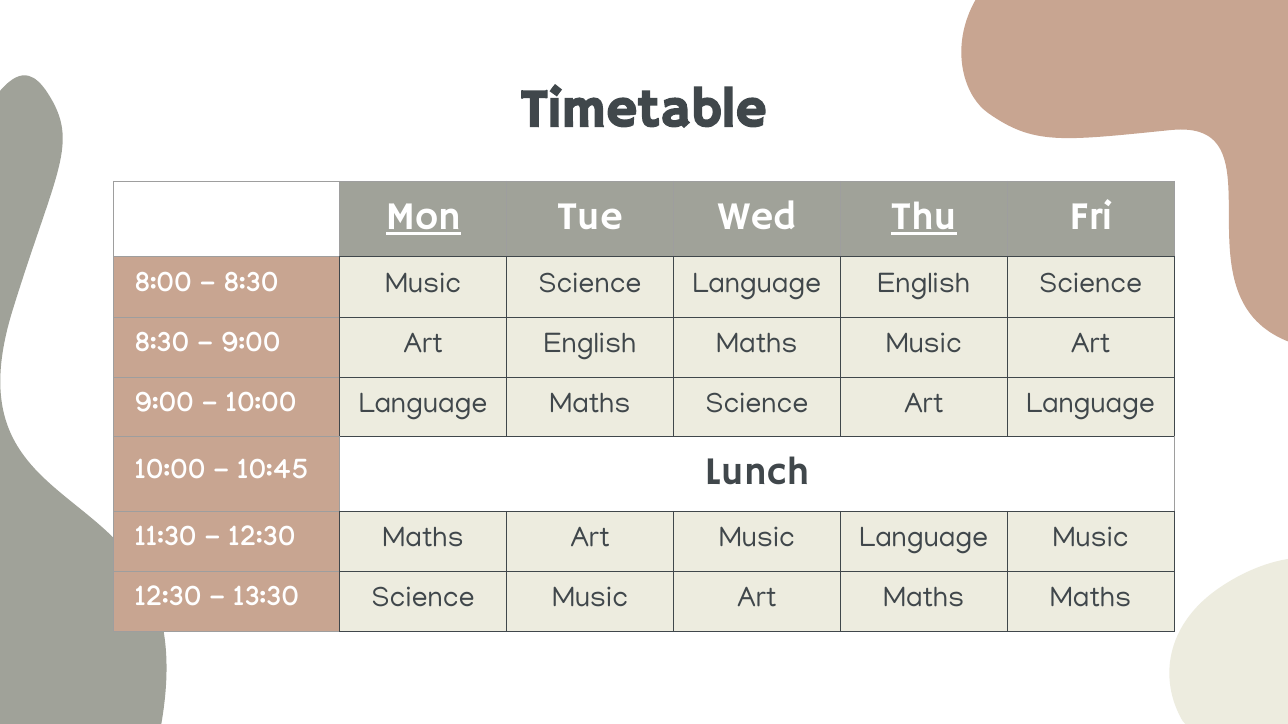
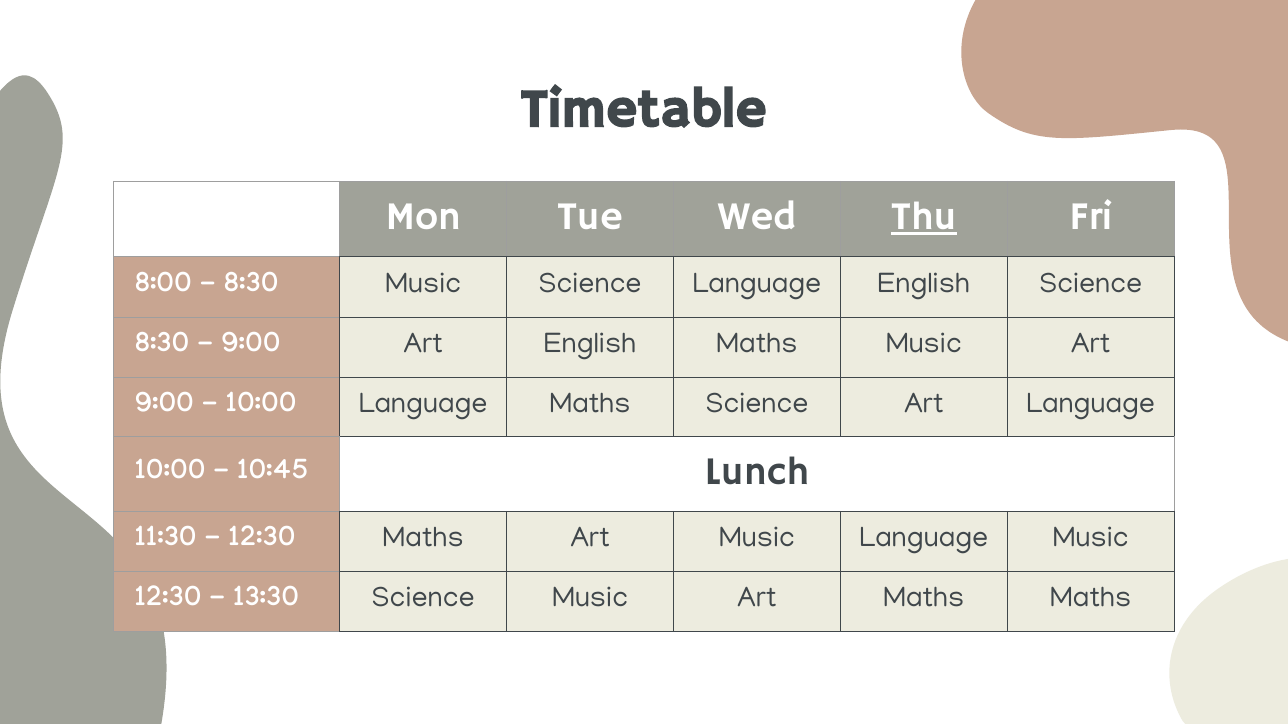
Mon underline: present -> none (423, 217)
